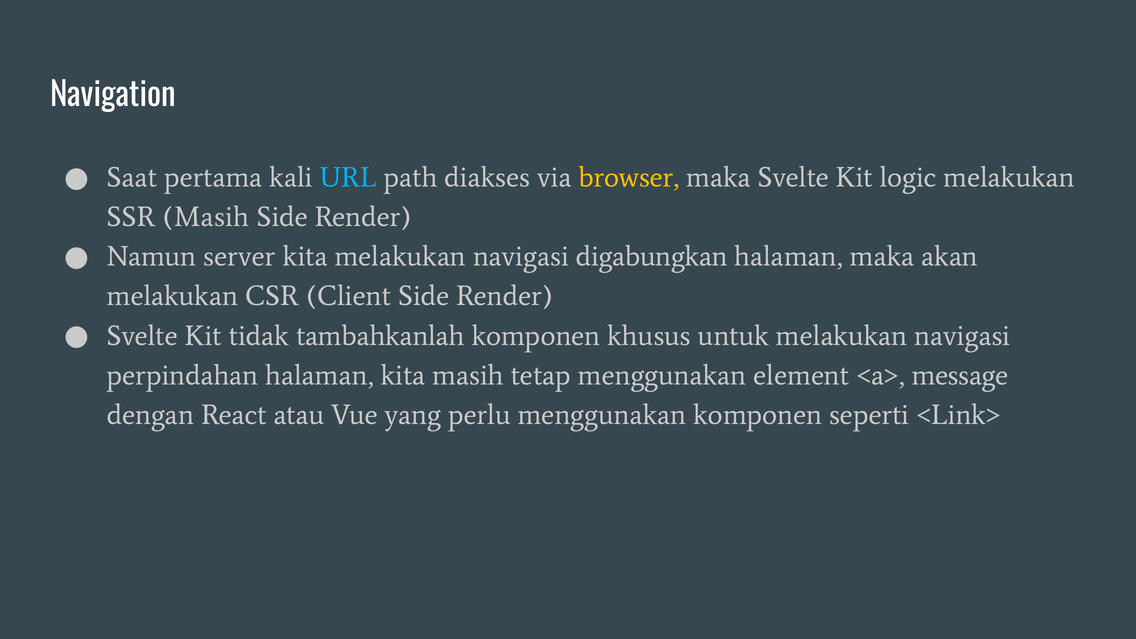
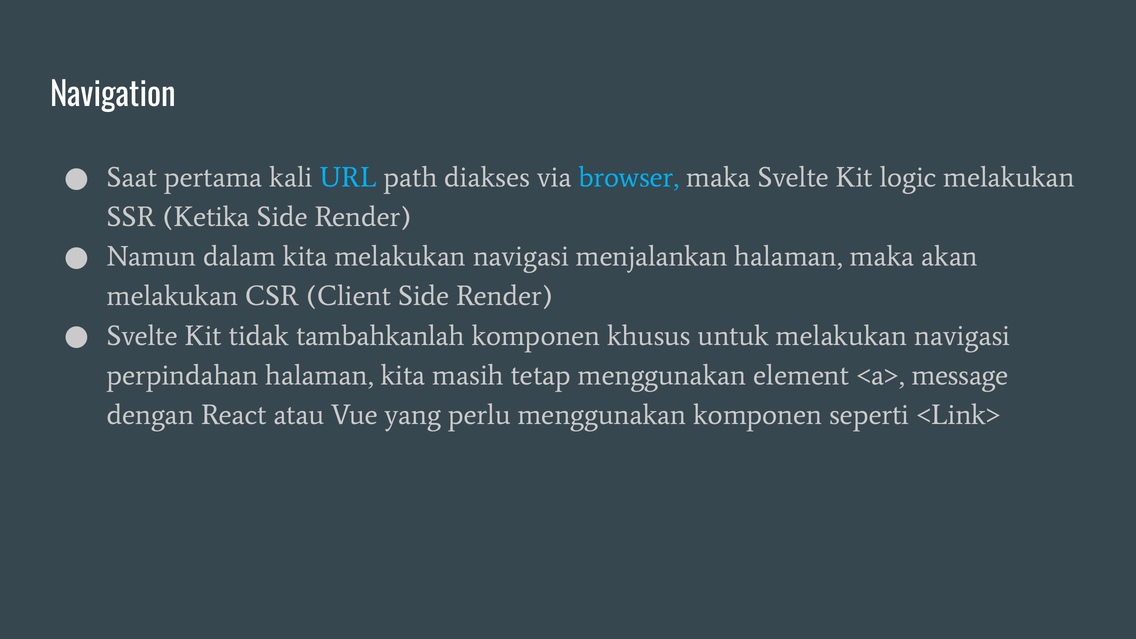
browser colour: yellow -> light blue (629, 177)
SSR Masih: Masih -> Ketika (206, 217)
server: server -> dalam (240, 257)
digabungkan: digabungkan -> menjalankan (652, 257)
